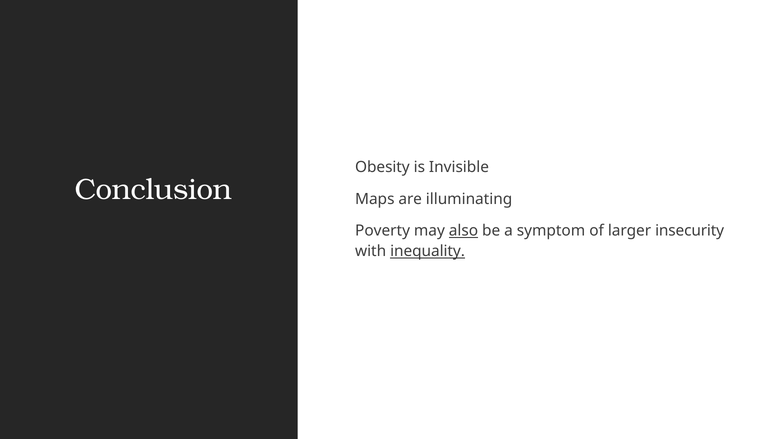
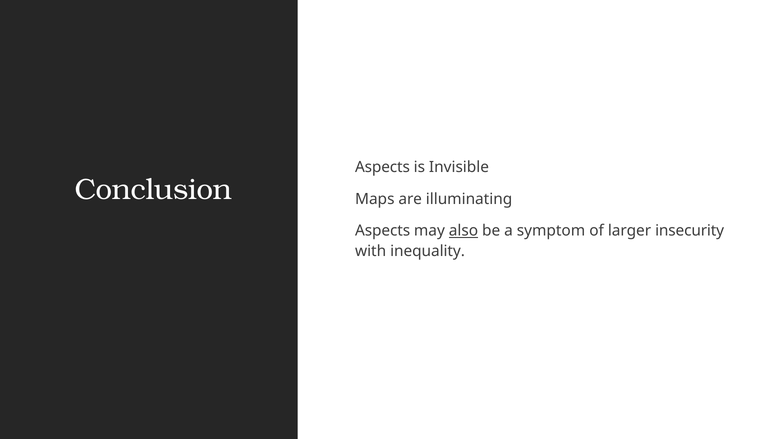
Obesity: Obesity -> Aspects (382, 167)
Poverty: Poverty -> Aspects (383, 231)
inequality underline: present -> none (428, 251)
